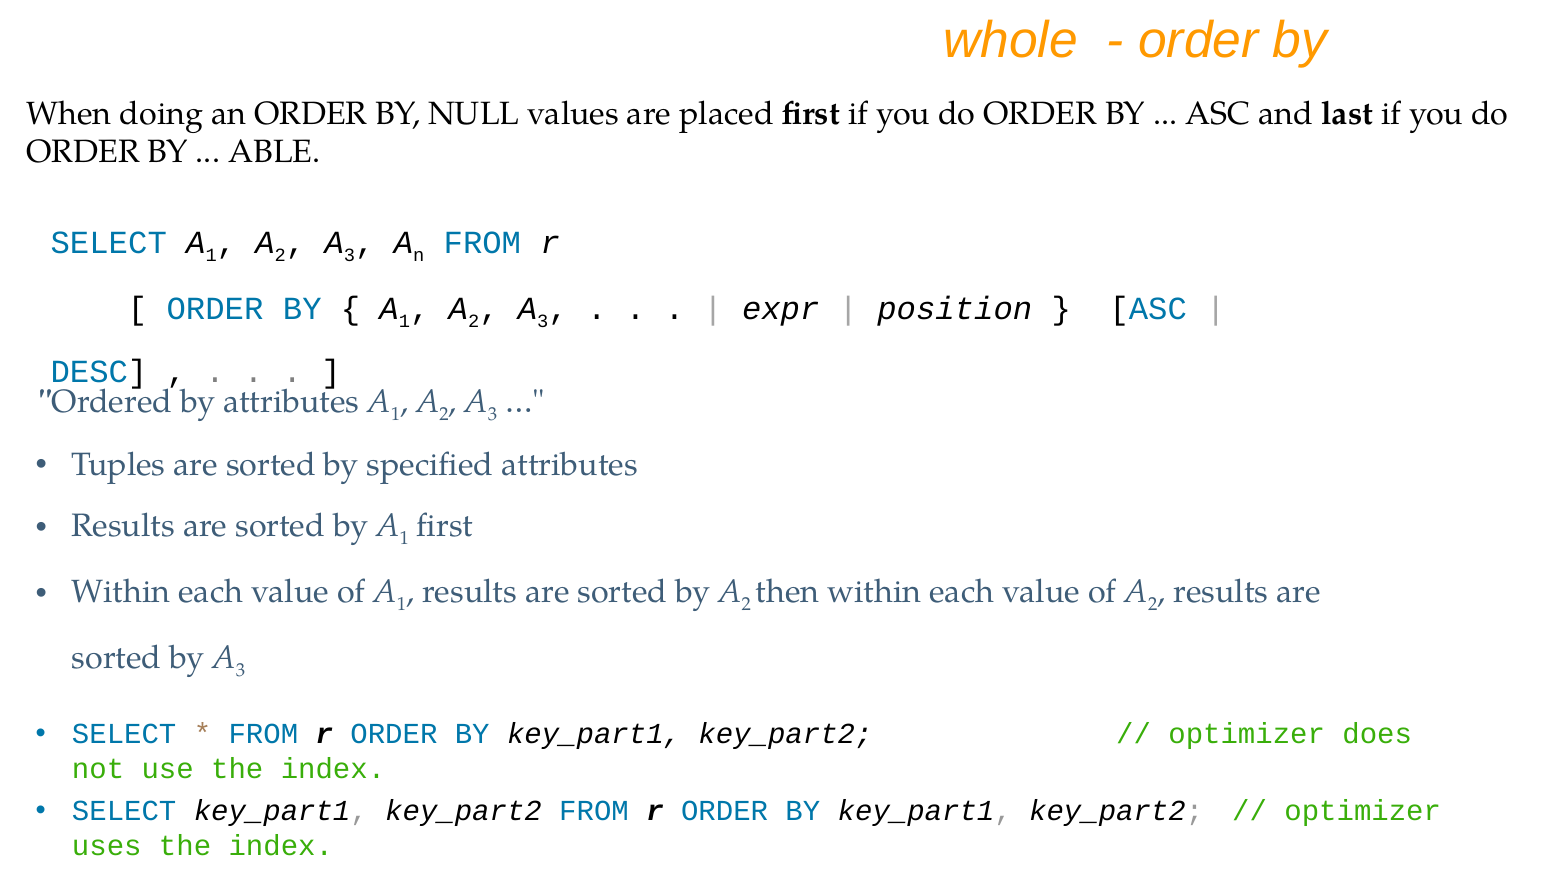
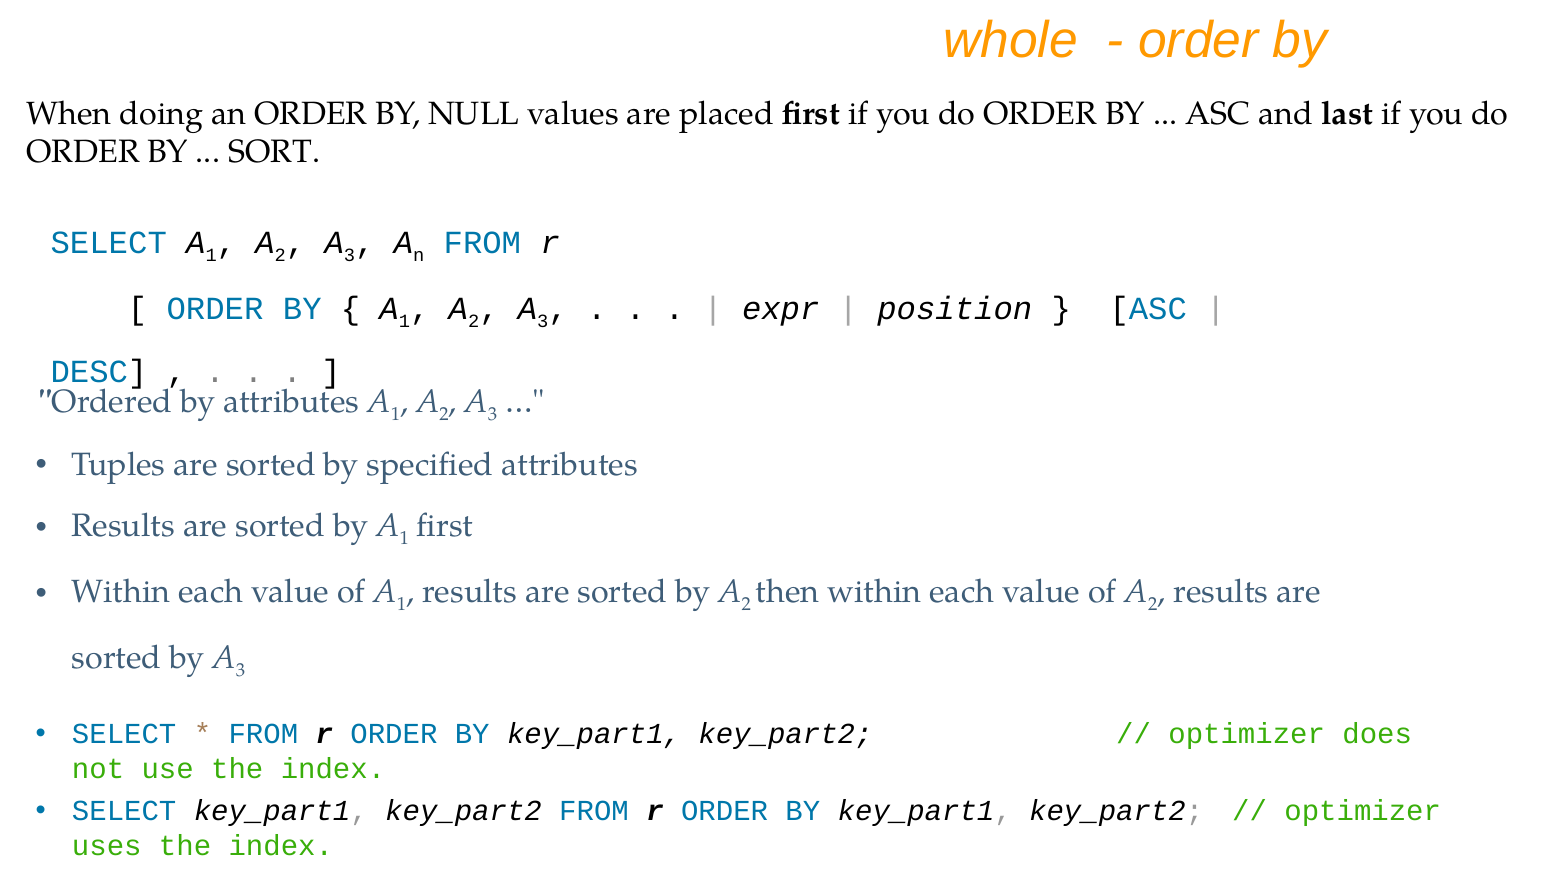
ABLE: ABLE -> SORT (274, 152)
